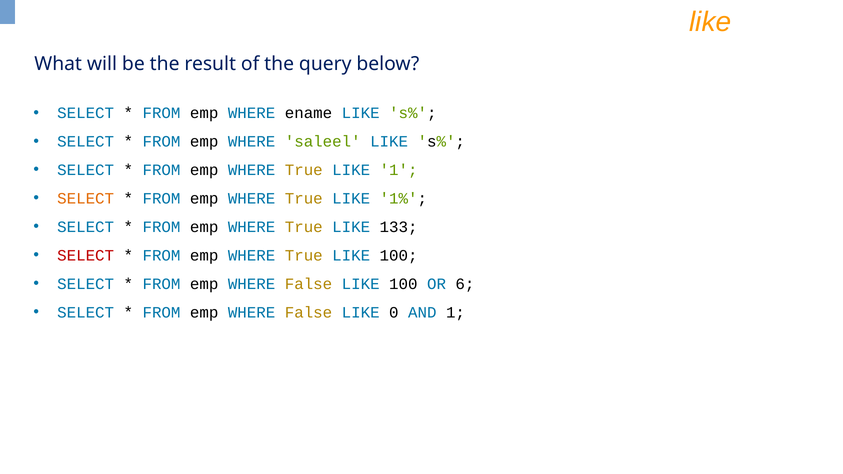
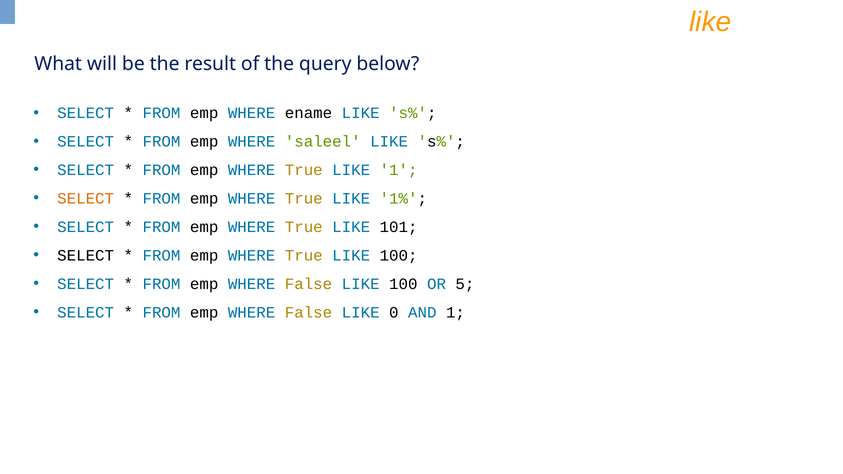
133: 133 -> 101 (399, 227)
SELECT colour: red -> black (86, 256)
6: 6 -> 5 (465, 284)
